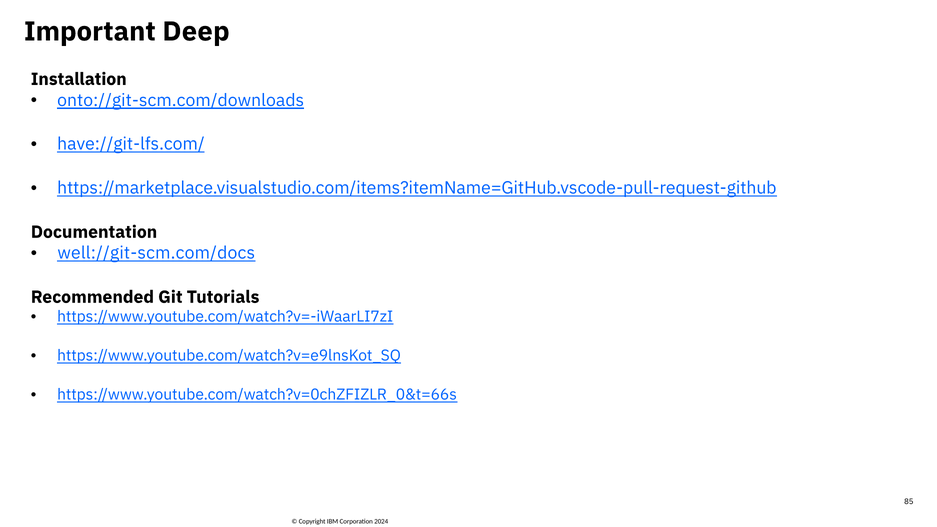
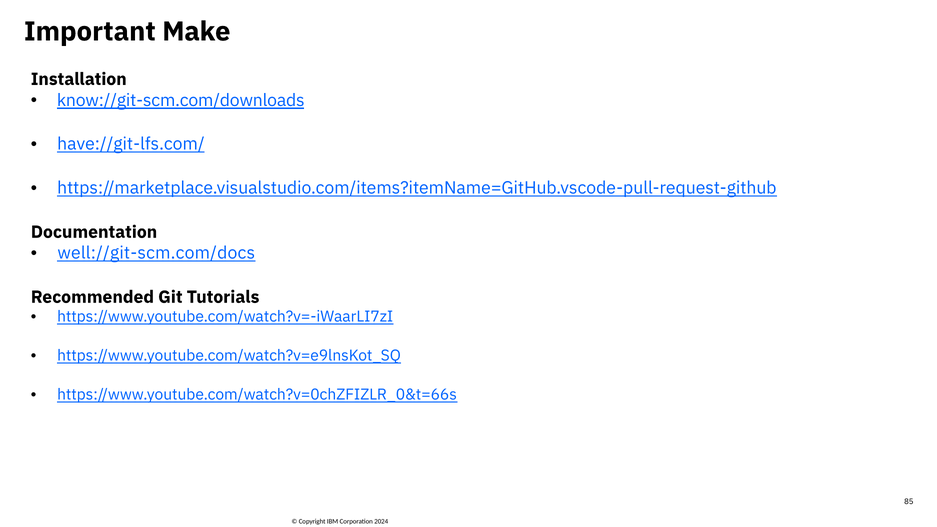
Deep: Deep -> Make (196, 31)
onto://git-scm.com/downloads: onto://git-scm.com/downloads -> know://git-scm.com/downloads (181, 100)
